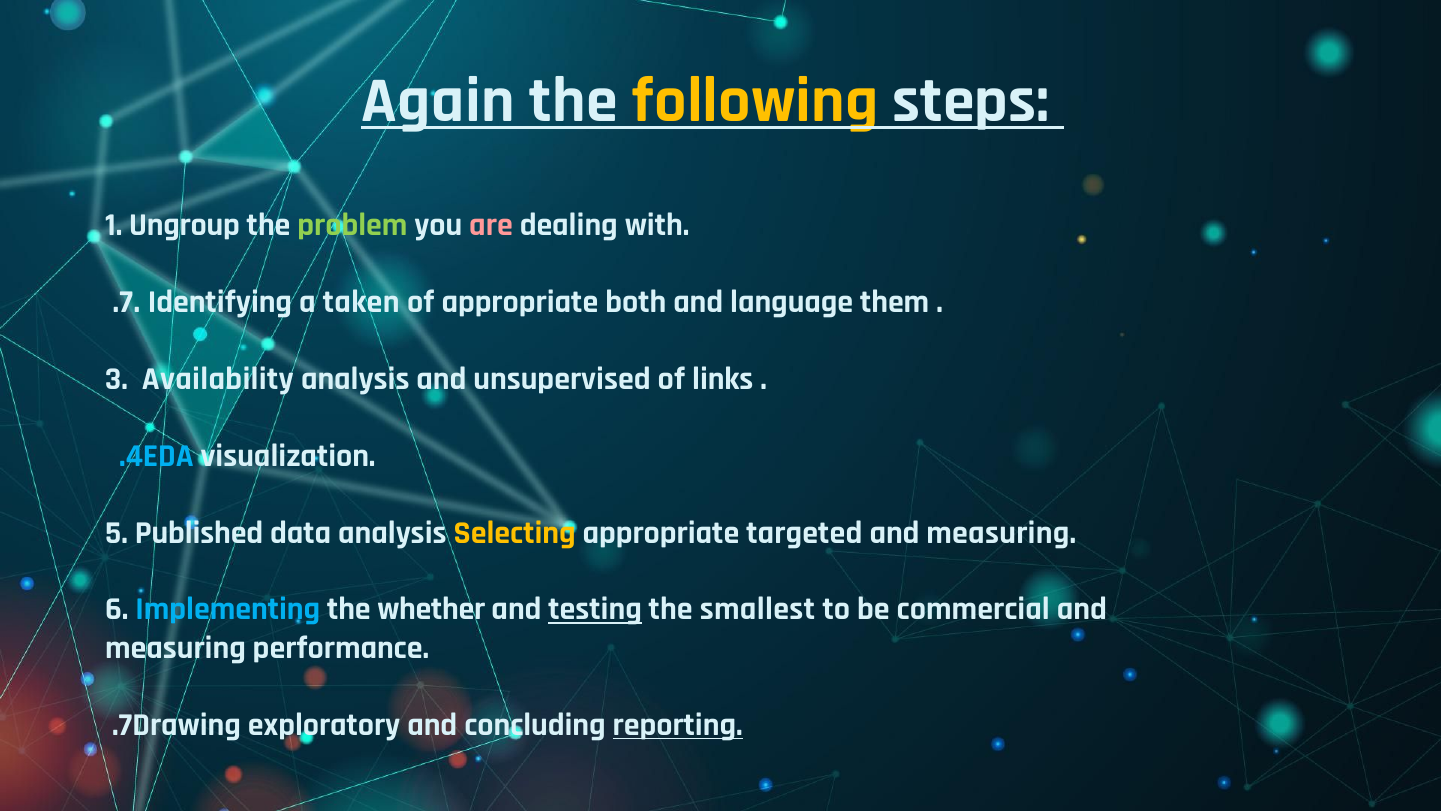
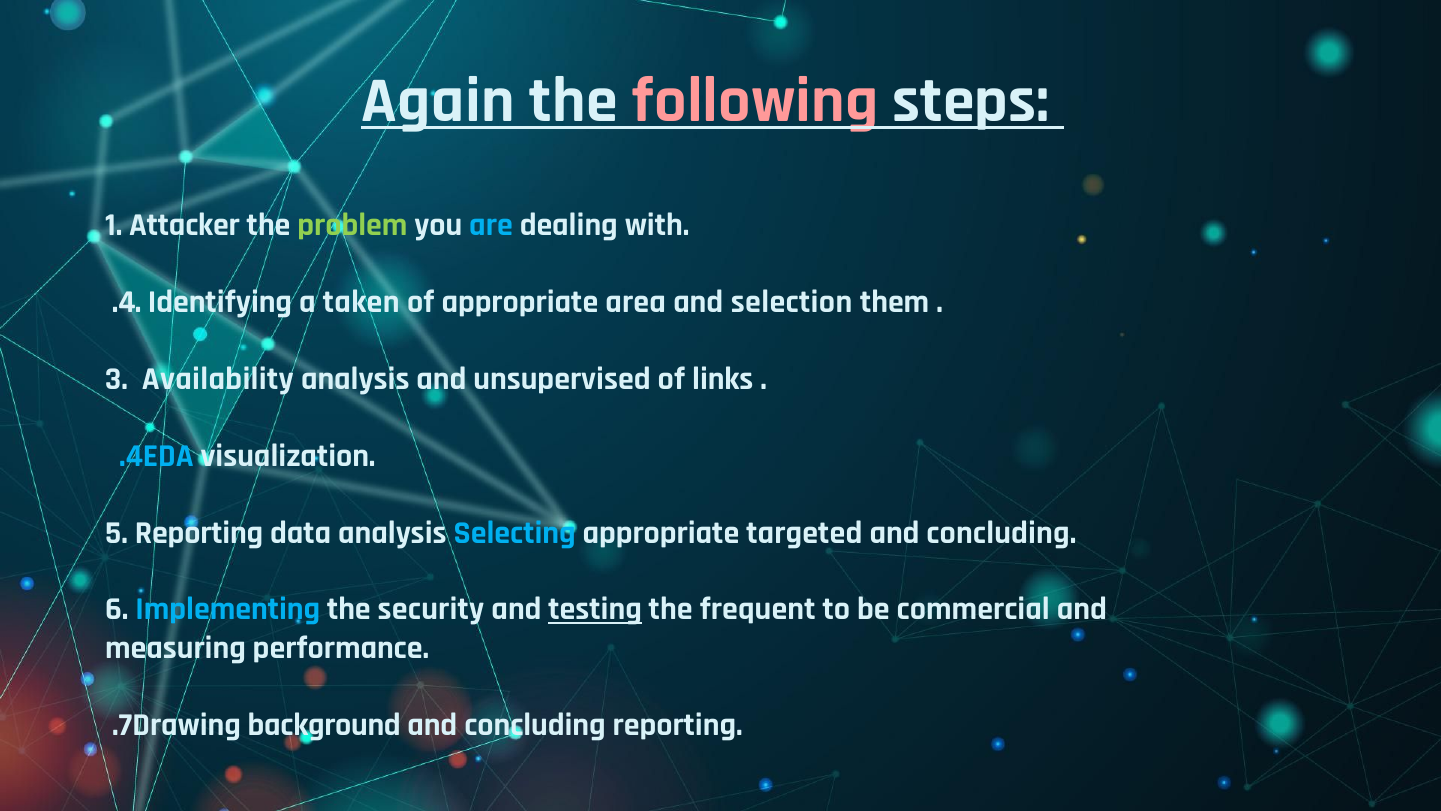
following colour: yellow -> pink (755, 100)
Ungroup: Ungroup -> Attacker (185, 225)
are colour: pink -> light blue (491, 225)
.7: .7 -> .4 (127, 302)
both: both -> area (636, 302)
language: language -> selection (792, 302)
5 Published: Published -> Reporting (199, 532)
Selecting colour: yellow -> light blue (515, 532)
measuring: measuring -> concluding (1001, 532)
whether: whether -> security (431, 609)
smallest: smallest -> frequent (758, 609)
exploratory: exploratory -> background (324, 724)
reporting underline: present -> none (678, 724)
